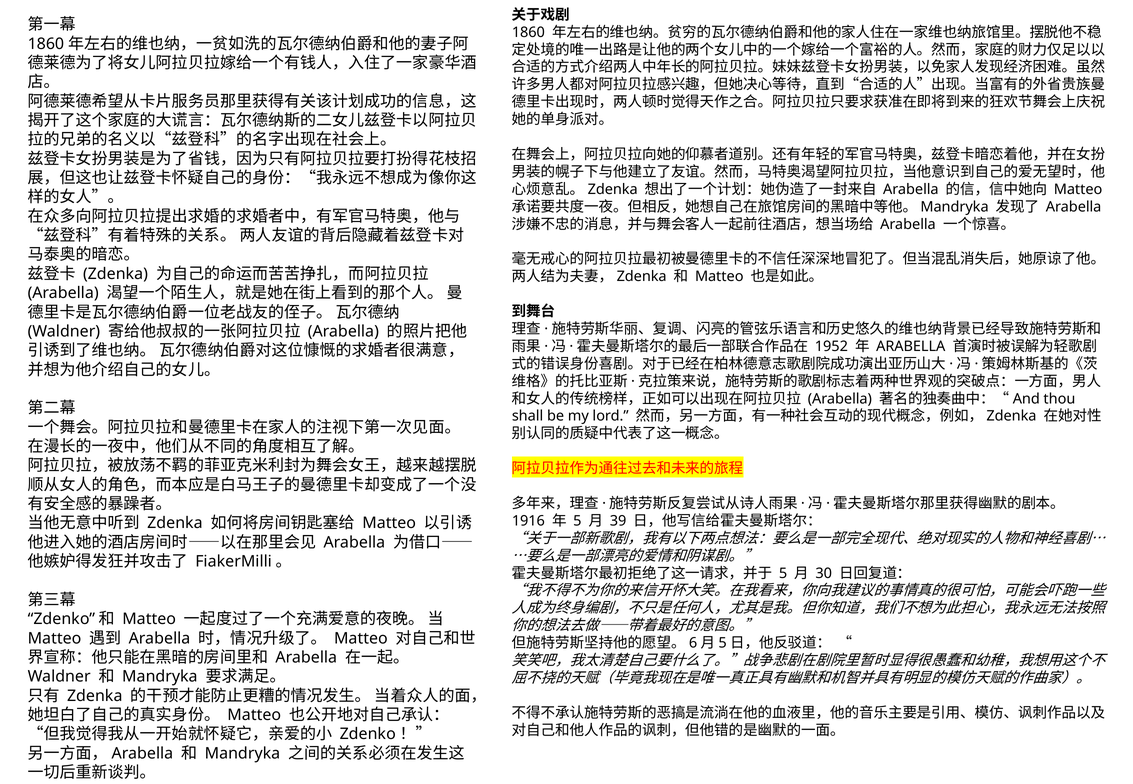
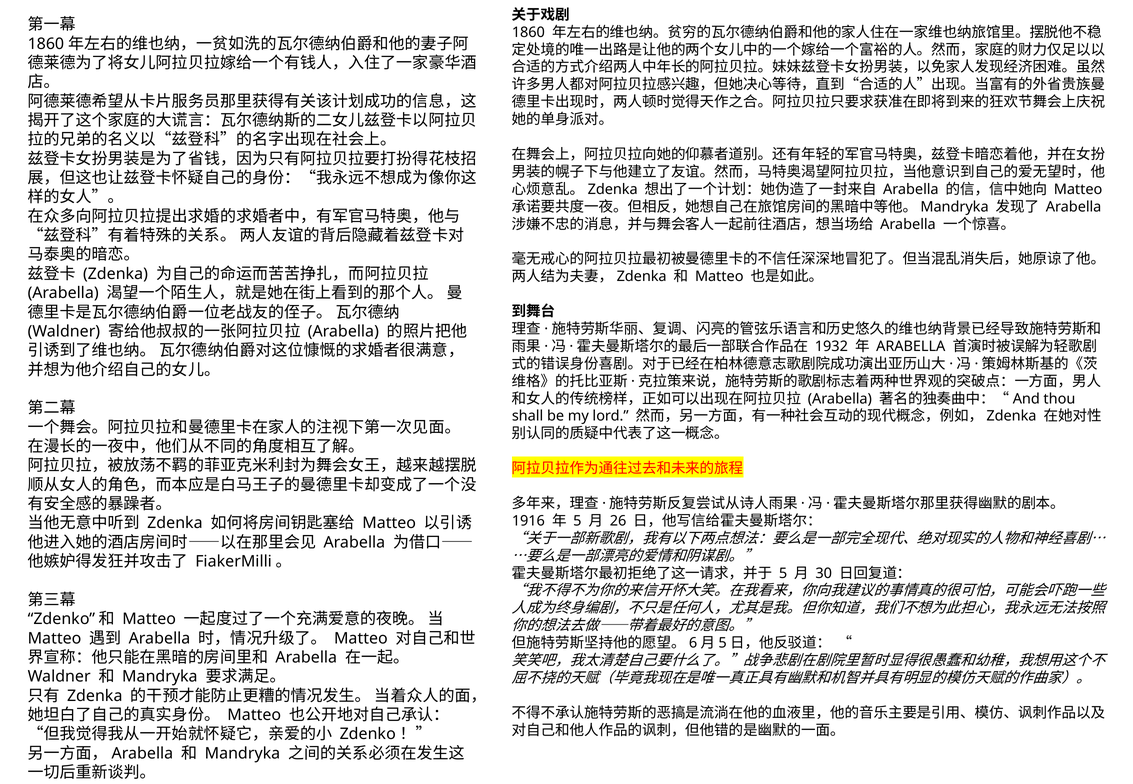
1952: 1952 -> 1932 (831, 347)
39: 39 -> 26 (618, 521)
